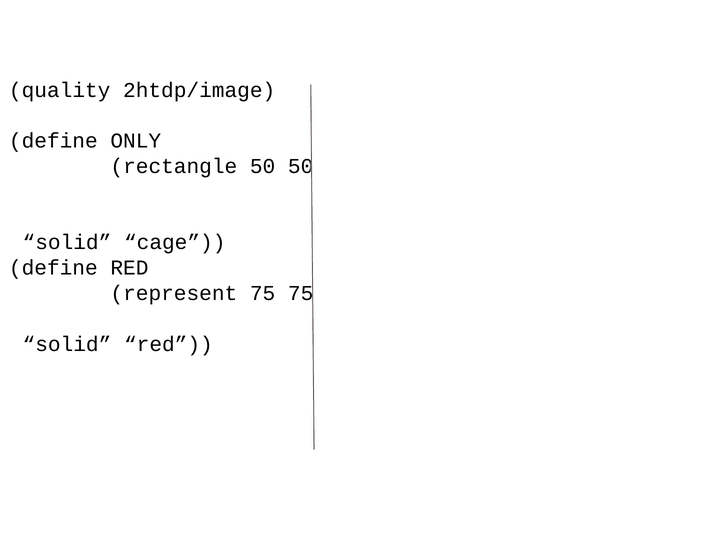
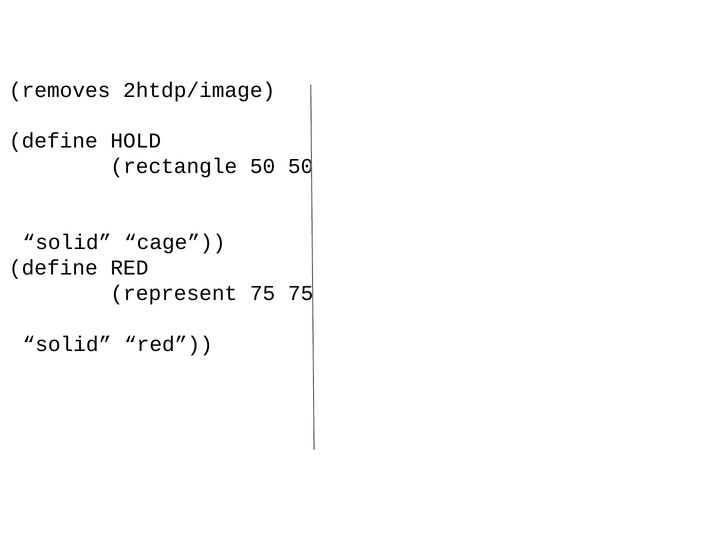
quality: quality -> removes (60, 90)
ONLY: ONLY -> HOLD (136, 141)
